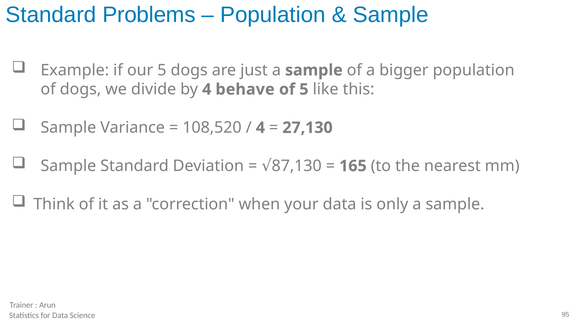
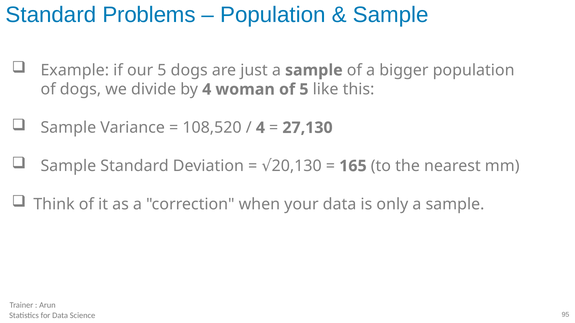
behave: behave -> woman (245, 89)
87,130: 87,130 -> 20,130 (297, 166)
